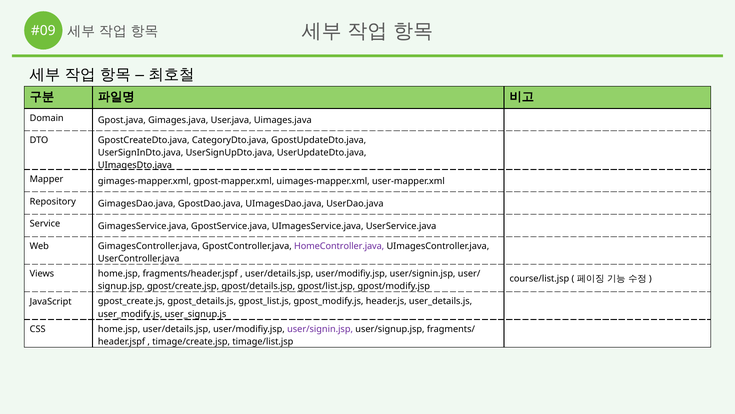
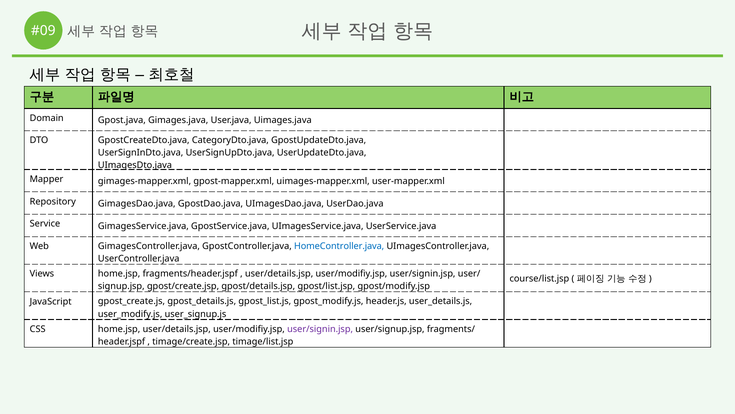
HomeController.java colour: purple -> blue (339, 246)
